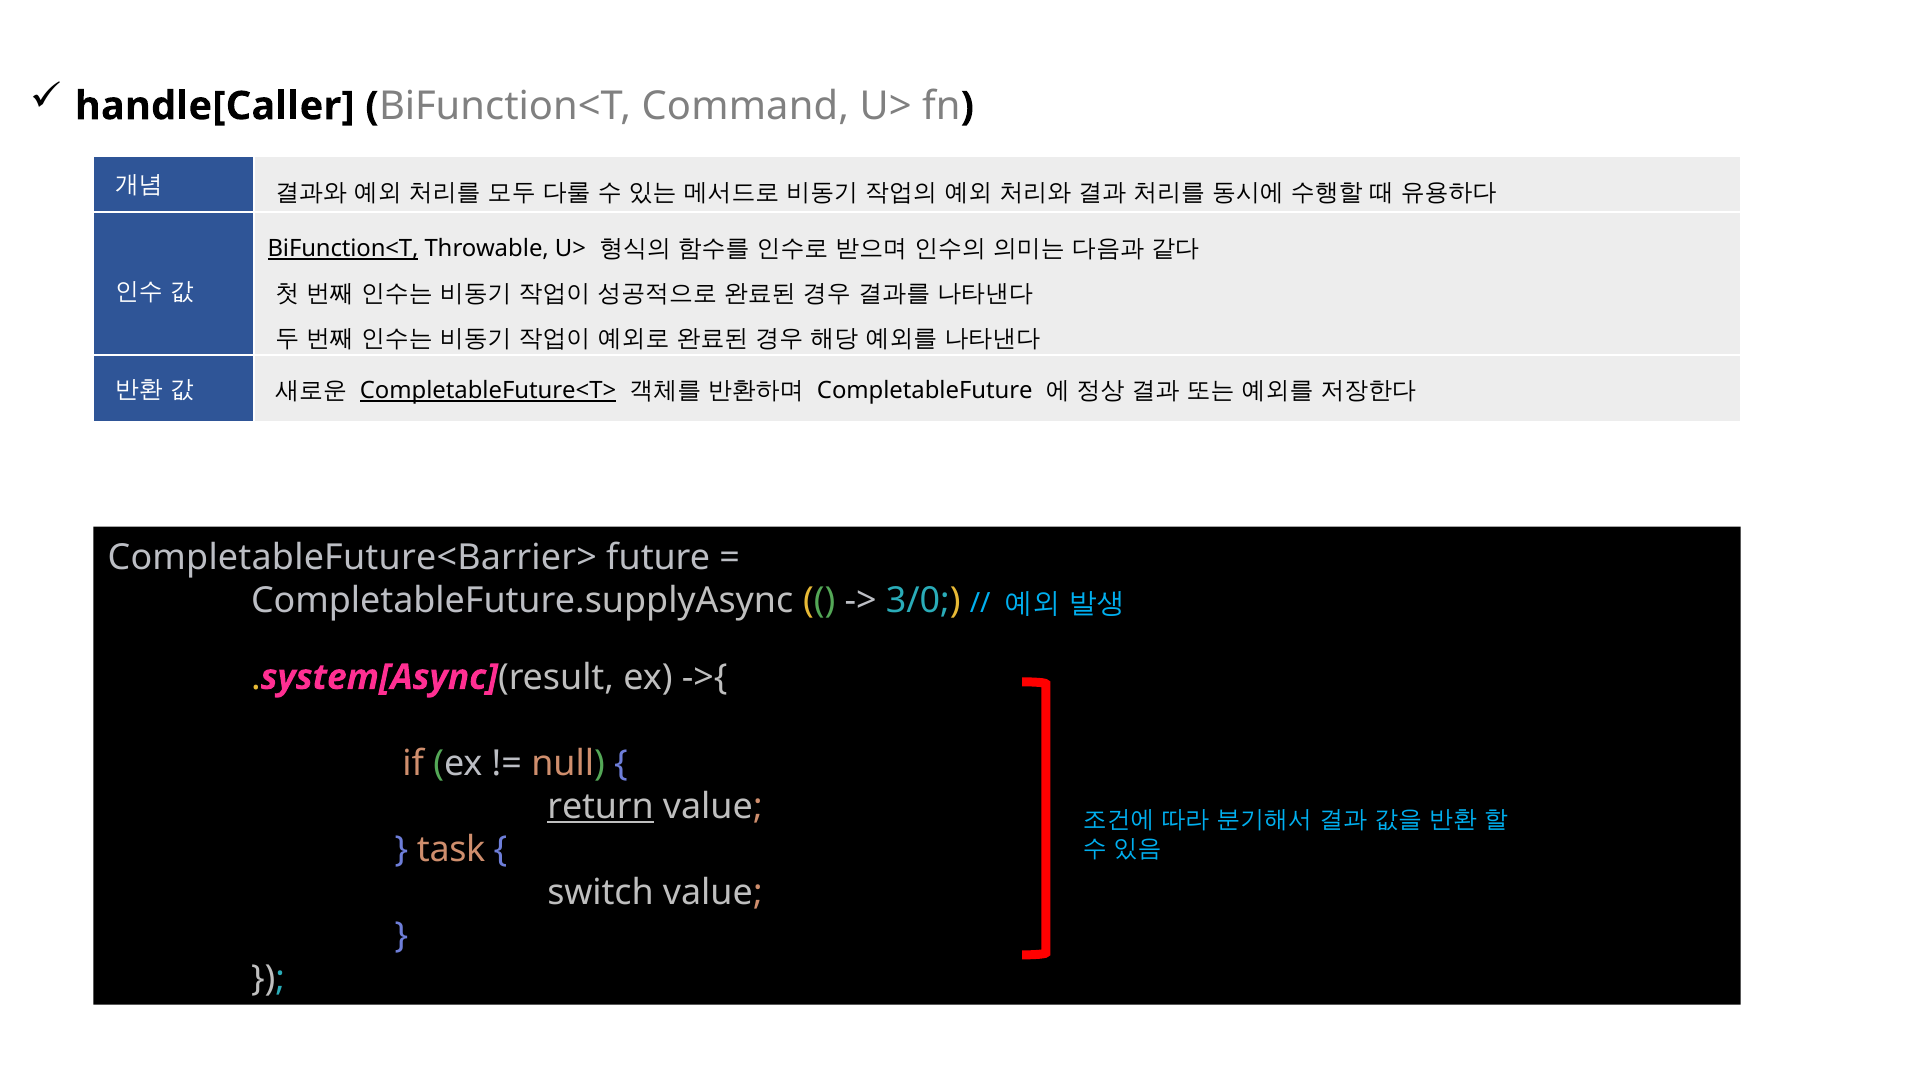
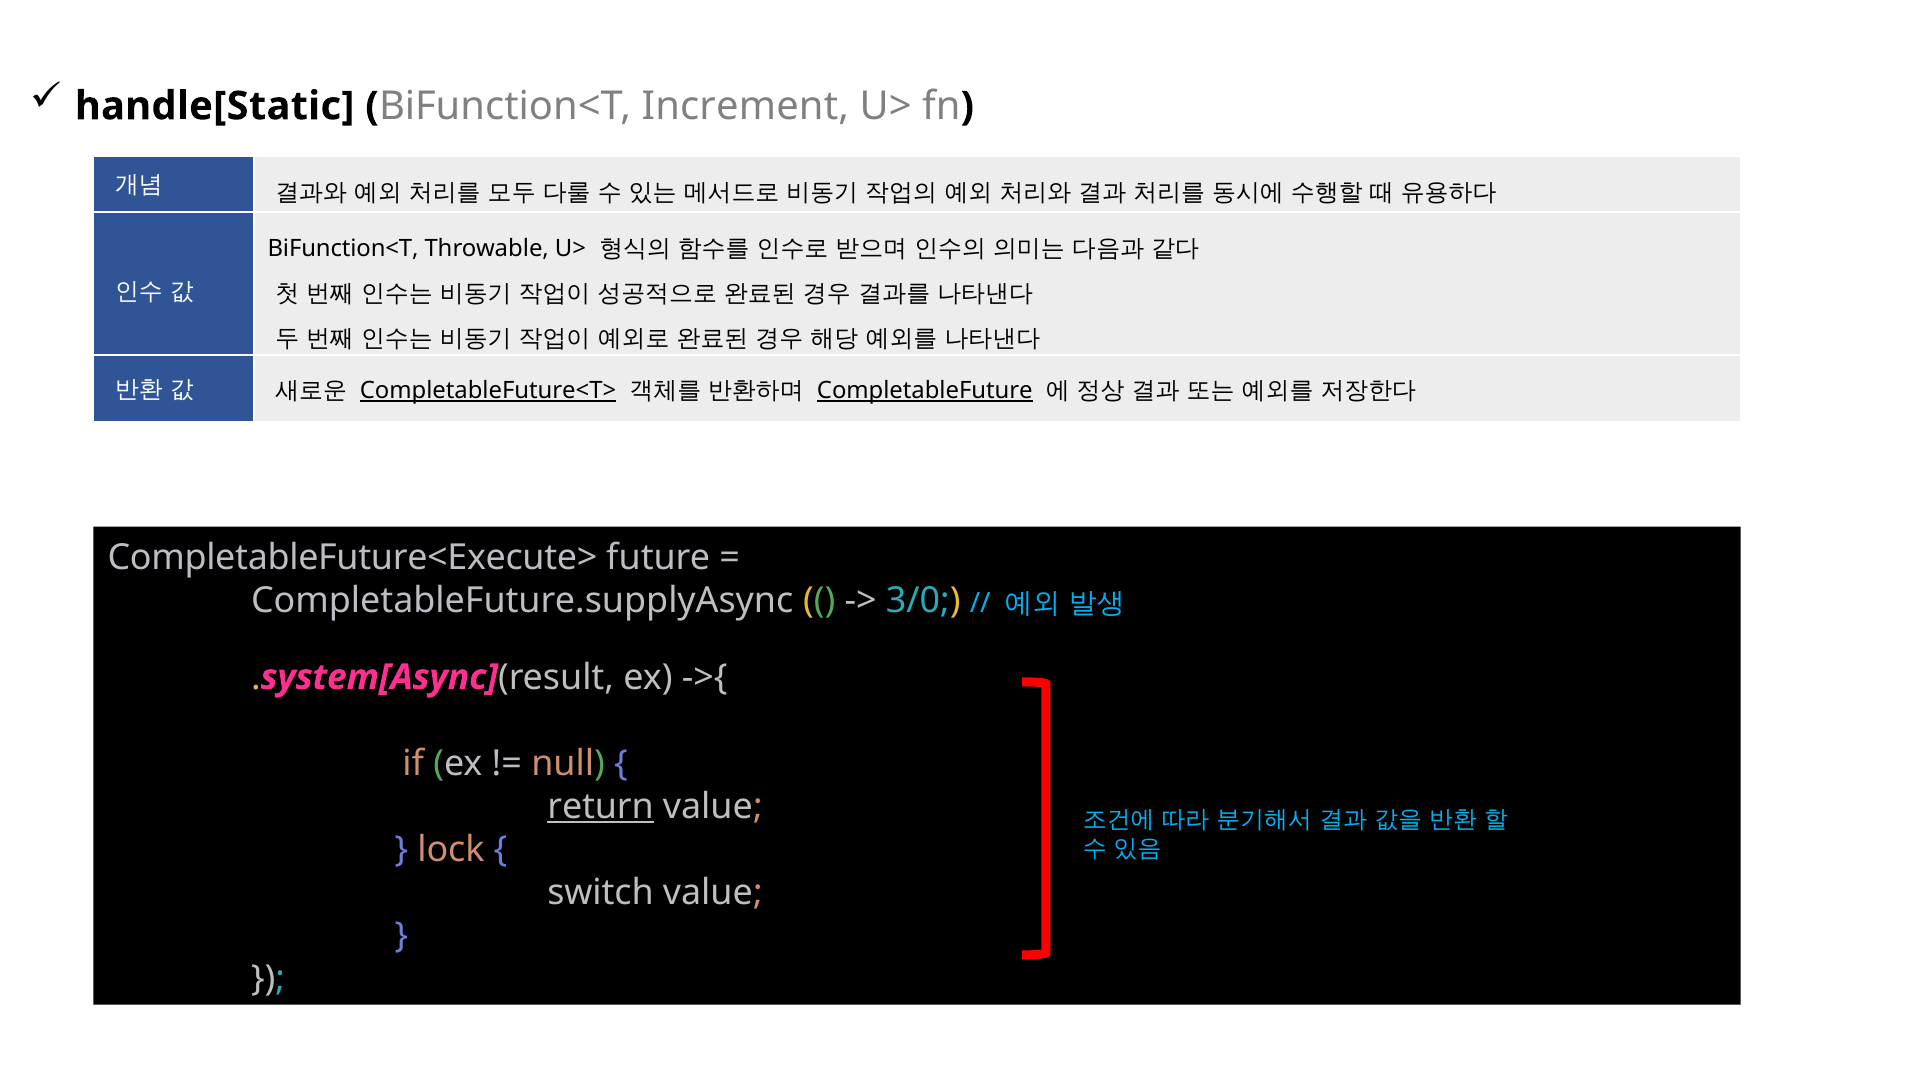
handle[Caller: handle[Caller -> handle[Static (215, 106)
Command: Command -> Increment (745, 106)
BiFunction<T underline: present -> none (343, 249)
CompletableFuture underline: none -> present (925, 391)
CompletableFuture<Barrier>: CompletableFuture<Barrier> -> CompletableFuture<Execute> (352, 558)
task: task -> lock (451, 849)
